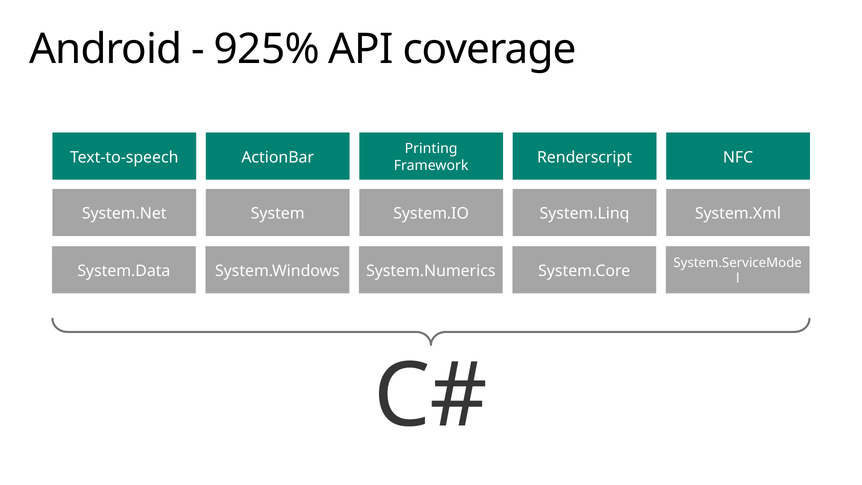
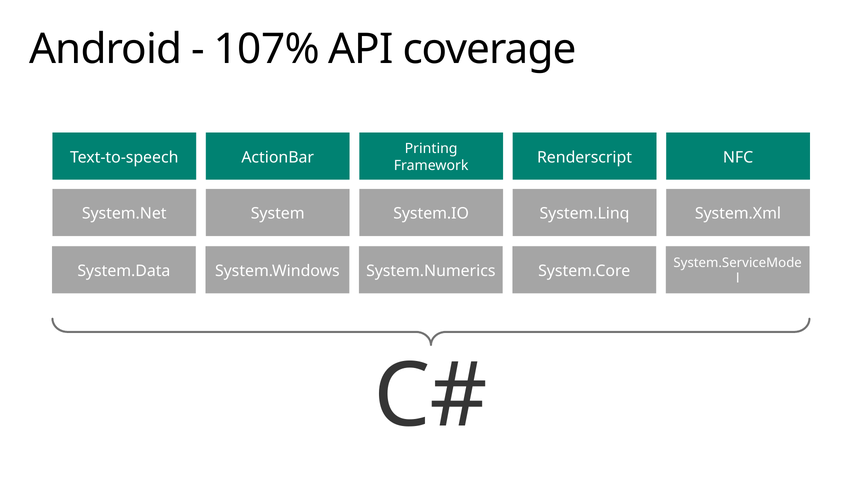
925%: 925% -> 107% (267, 49)
